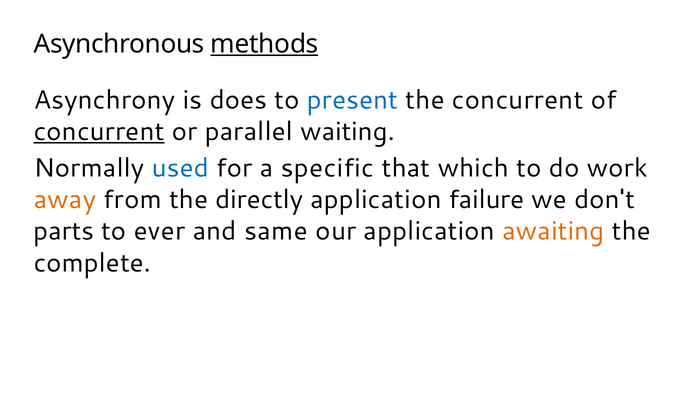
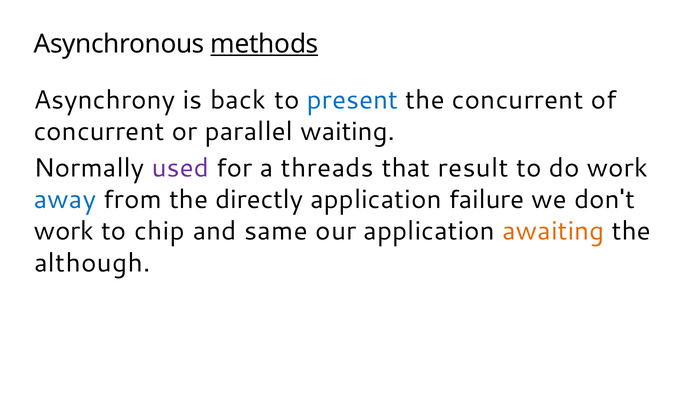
does: does -> back (238, 100)
concurrent underline: present -> none (99, 131)
used colour: blue -> purple (180, 168)
specific: specific -> threads (327, 168)
which: which -> result (473, 168)
away colour: orange -> blue (65, 200)
parts: parts -> work (64, 231)
ever: ever -> chip (159, 231)
complete: complete -> although (92, 263)
